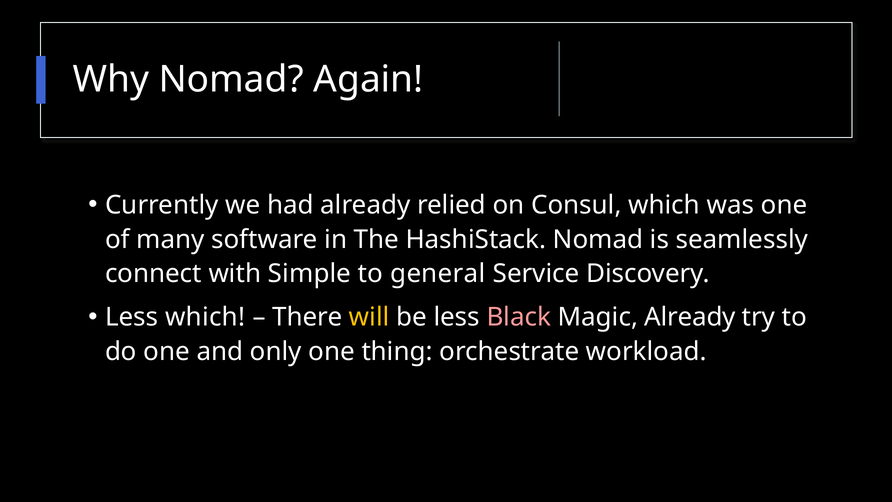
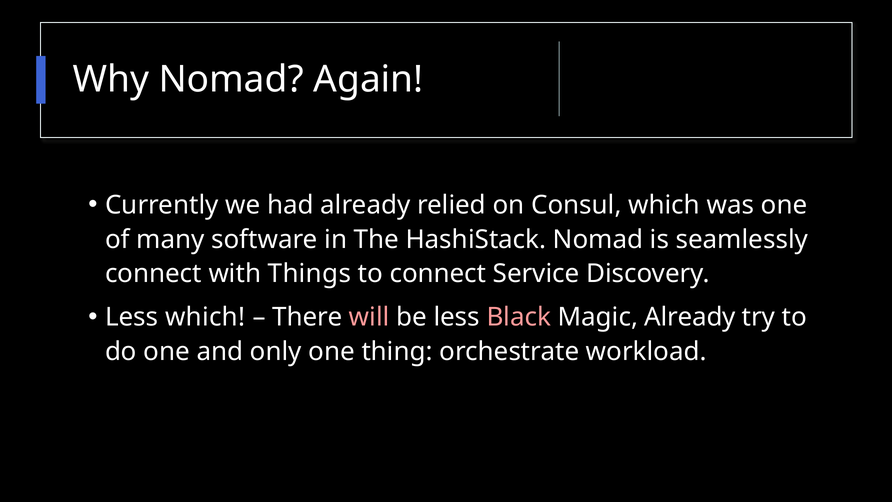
Simple: Simple -> Things (309, 274)
to general: general -> connect (438, 274)
will colour: yellow -> pink (369, 317)
